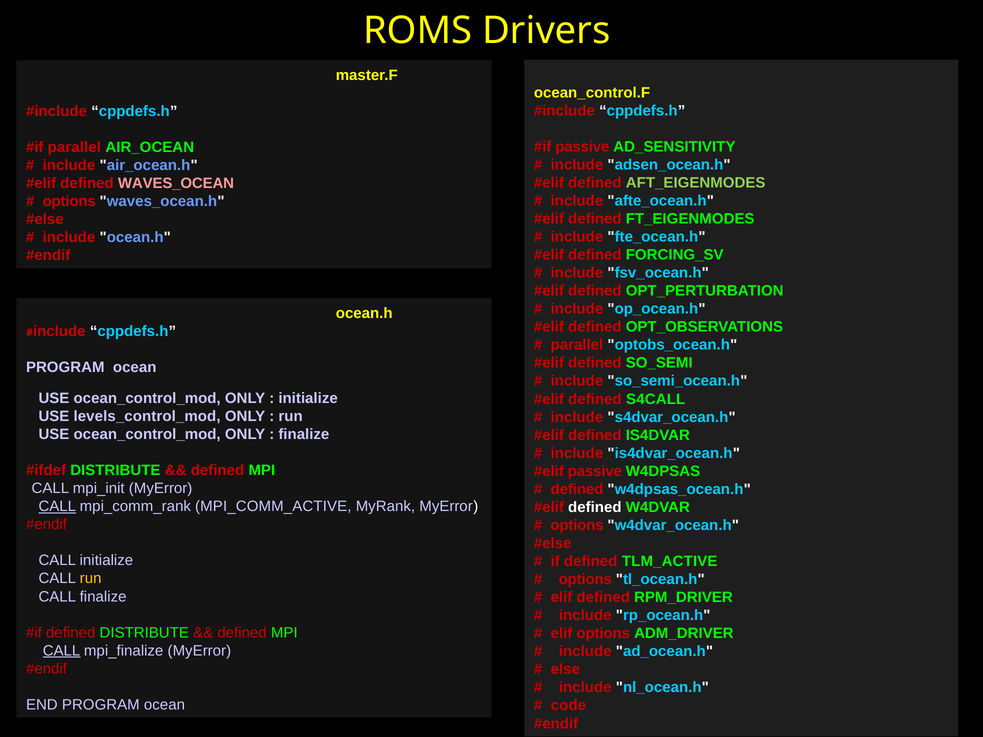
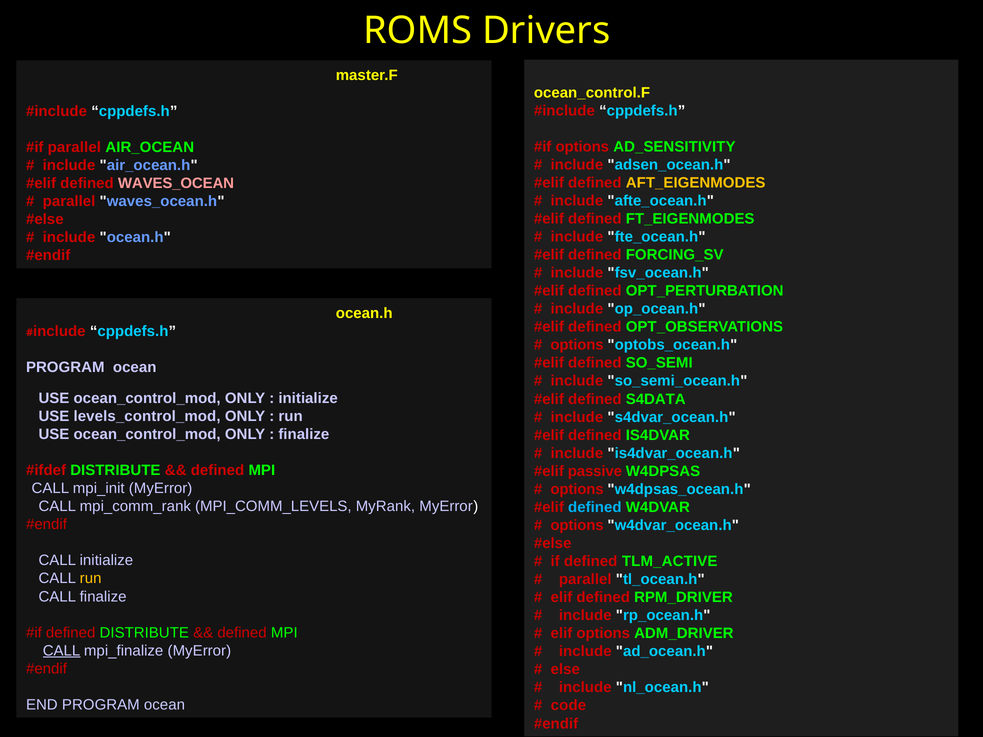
passive: passive -> options (582, 147)
AFT_EIGENMODES colour: light green -> yellow (696, 183)
options: options -> parallel (69, 202)
parallel: parallel -> options (577, 345)
S4CALL: S4CALL -> S4DATA (656, 399)
defined: defined -> options (577, 489)
CALL underline: present -> none (57, 507)
MPI_COMM_ACTIVE: MPI_COMM_ACTIVE -> MPI_COMM_LEVELS (273, 507)
defined colour: white -> light blue (595, 507)
options: options -> parallel (585, 580)
